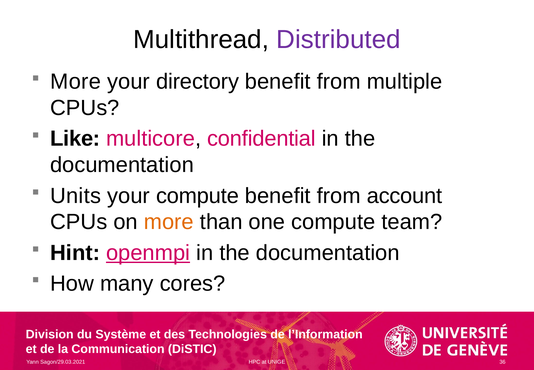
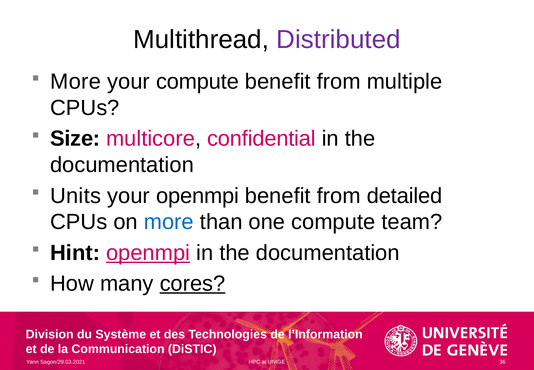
your directory: directory -> compute (198, 82)
Like: Like -> Size (75, 139)
your compute: compute -> openmpi (198, 196)
account: account -> detailed (405, 196)
more colour: orange -> blue (169, 222)
cores underline: none -> present (193, 283)
